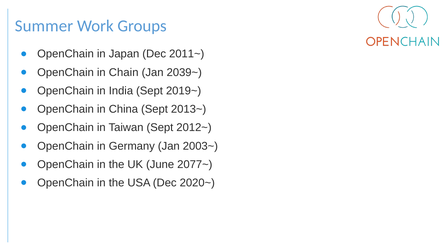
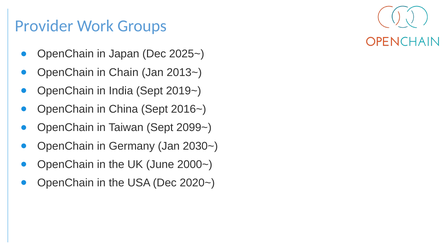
Summer: Summer -> Provider (44, 26)
2011~: 2011~ -> 2025~ (187, 54)
2039~: 2039~ -> 2013~ (184, 72)
2013~: 2013~ -> 2016~ (189, 109)
2012~: 2012~ -> 2099~ (194, 128)
2003~: 2003~ -> 2030~ (200, 146)
2077~: 2077~ -> 2000~ (195, 164)
